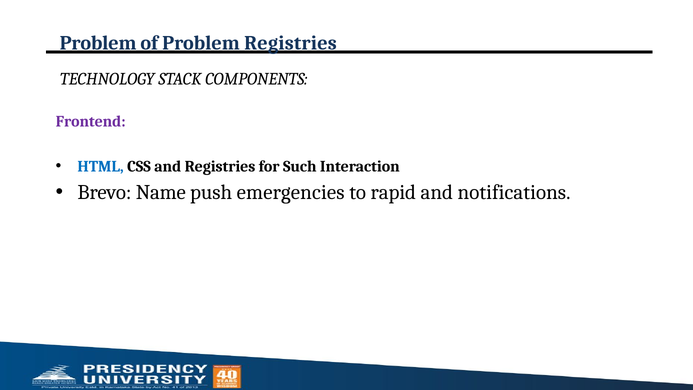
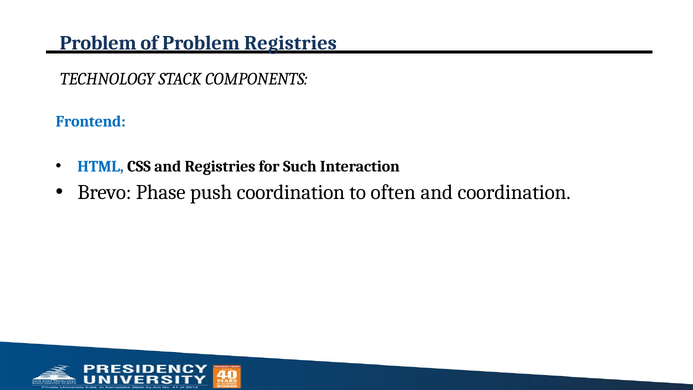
Frontend colour: purple -> blue (91, 121)
Name: Name -> Phase (161, 192)
push emergencies: emergencies -> coordination (291, 192)
rapid: rapid -> often (393, 192)
and notifications: notifications -> coordination (514, 192)
